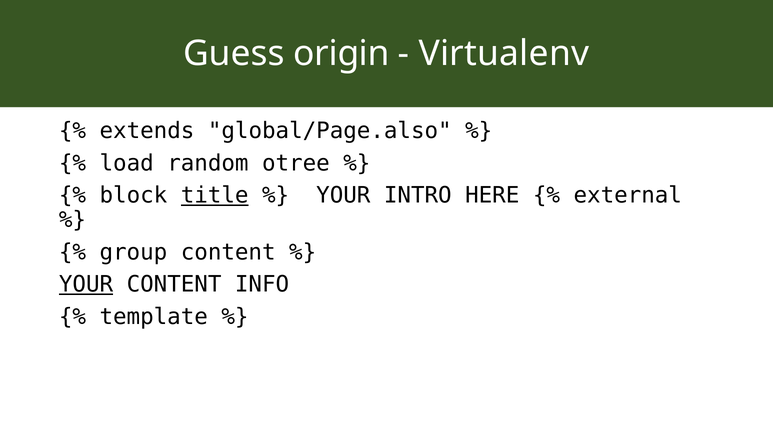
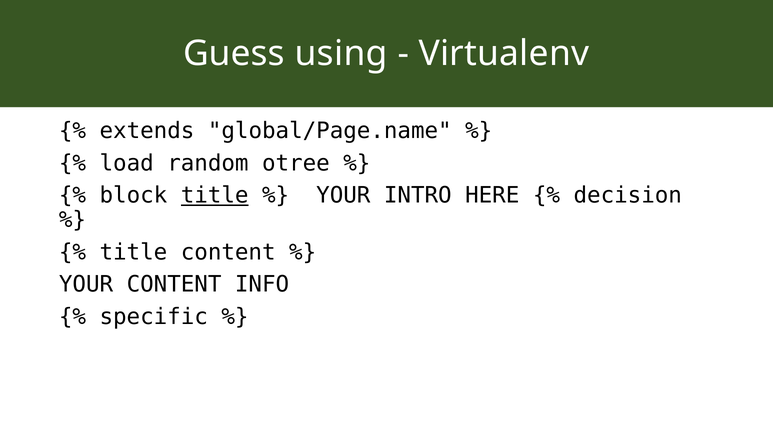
origin: origin -> using (341, 53)
global/Page.also: global/Page.also -> global/Page.name (330, 131)
external: external -> decision (628, 195)
group: group -> title (133, 252)
YOUR underline: present -> none (86, 284)
template: template -> specific (154, 317)
